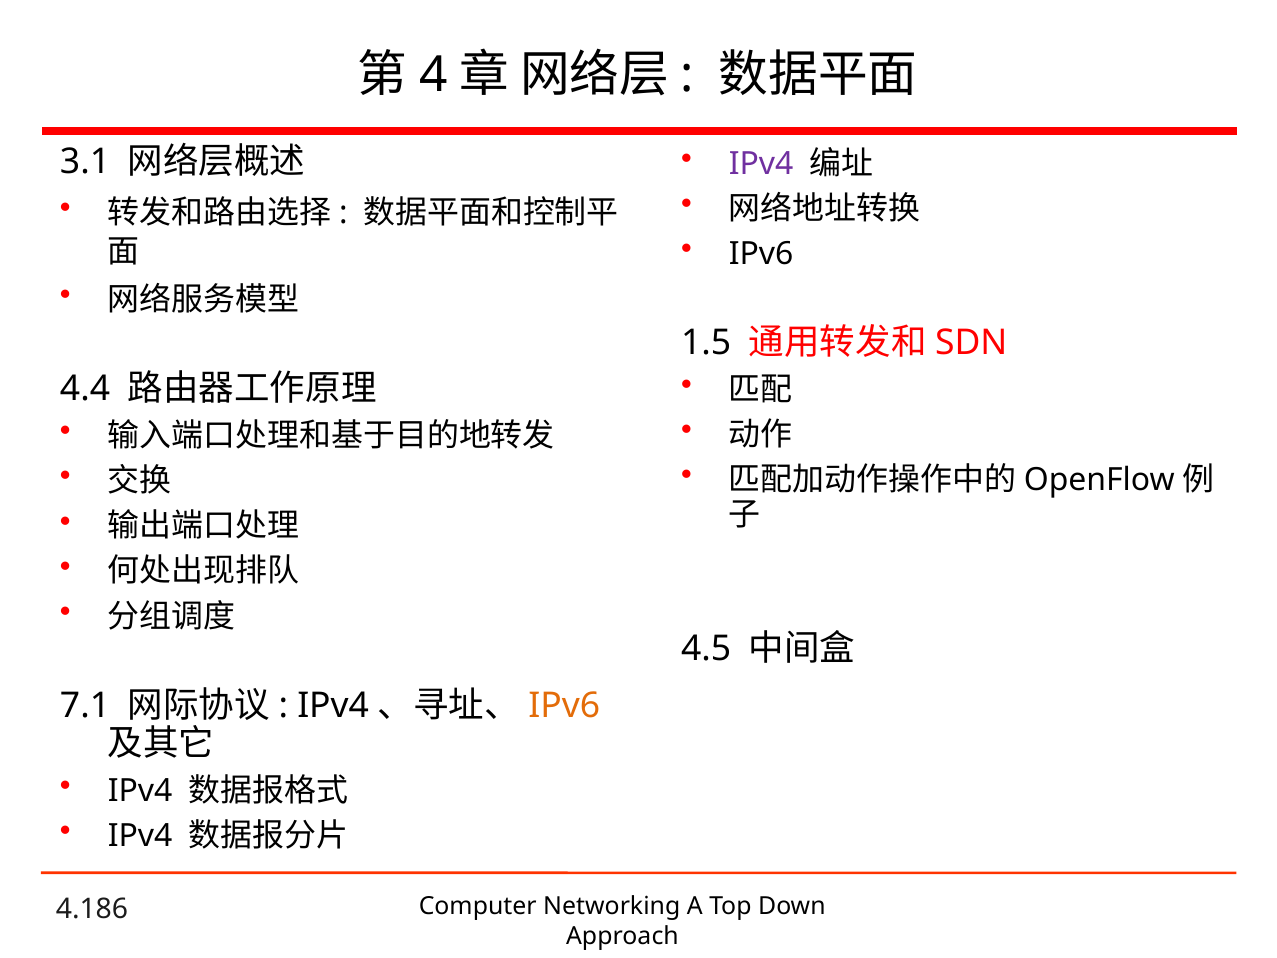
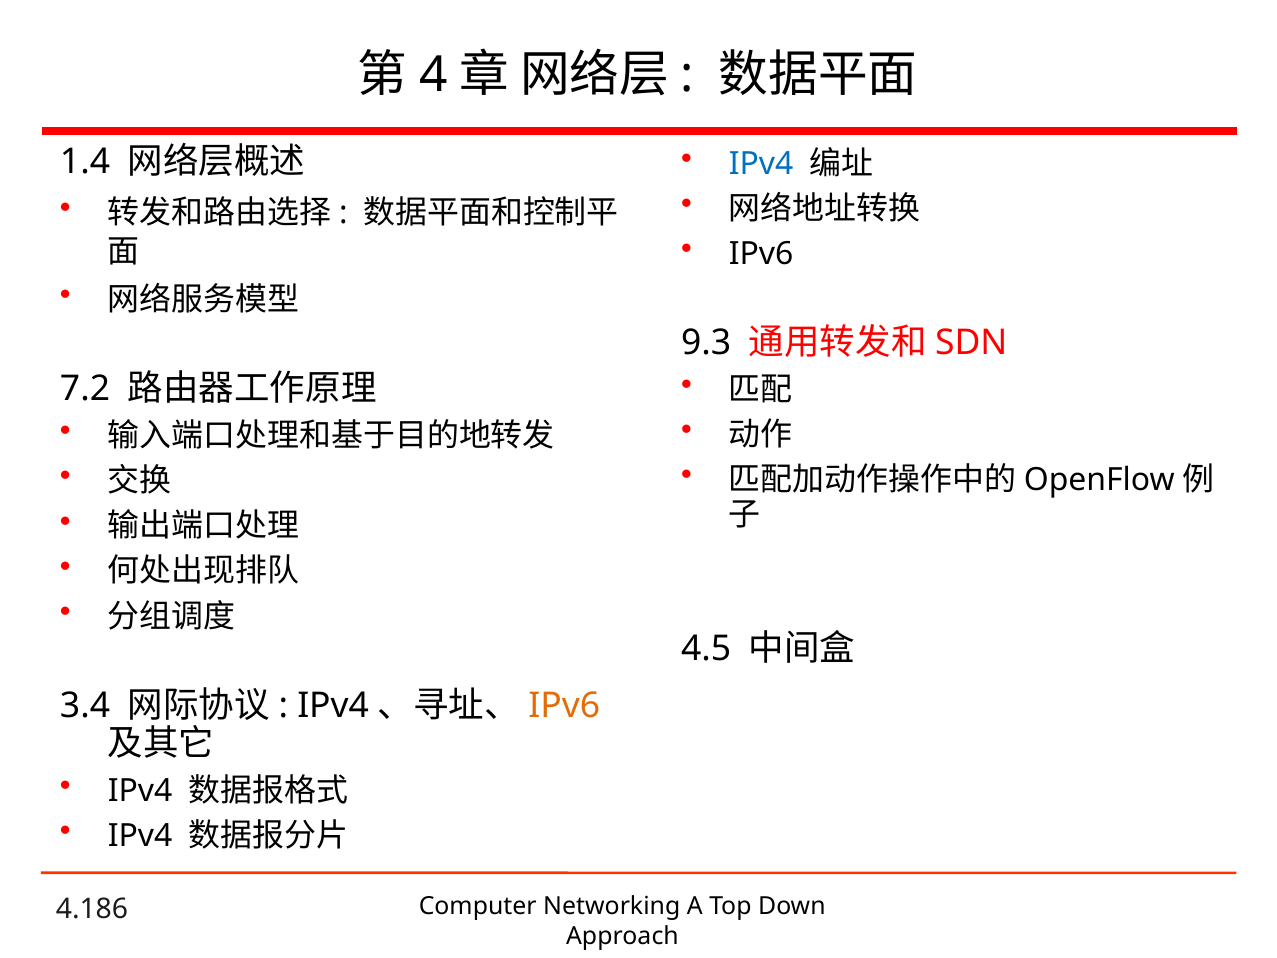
IPv4 colour: purple -> blue (761, 164)
3.1: 3.1 -> 1.4 (85, 162)
1.5: 1.5 -> 9.3 (706, 343)
4.4: 4.4 -> 7.2 (85, 389)
7.1: 7.1 -> 3.4 (85, 705)
